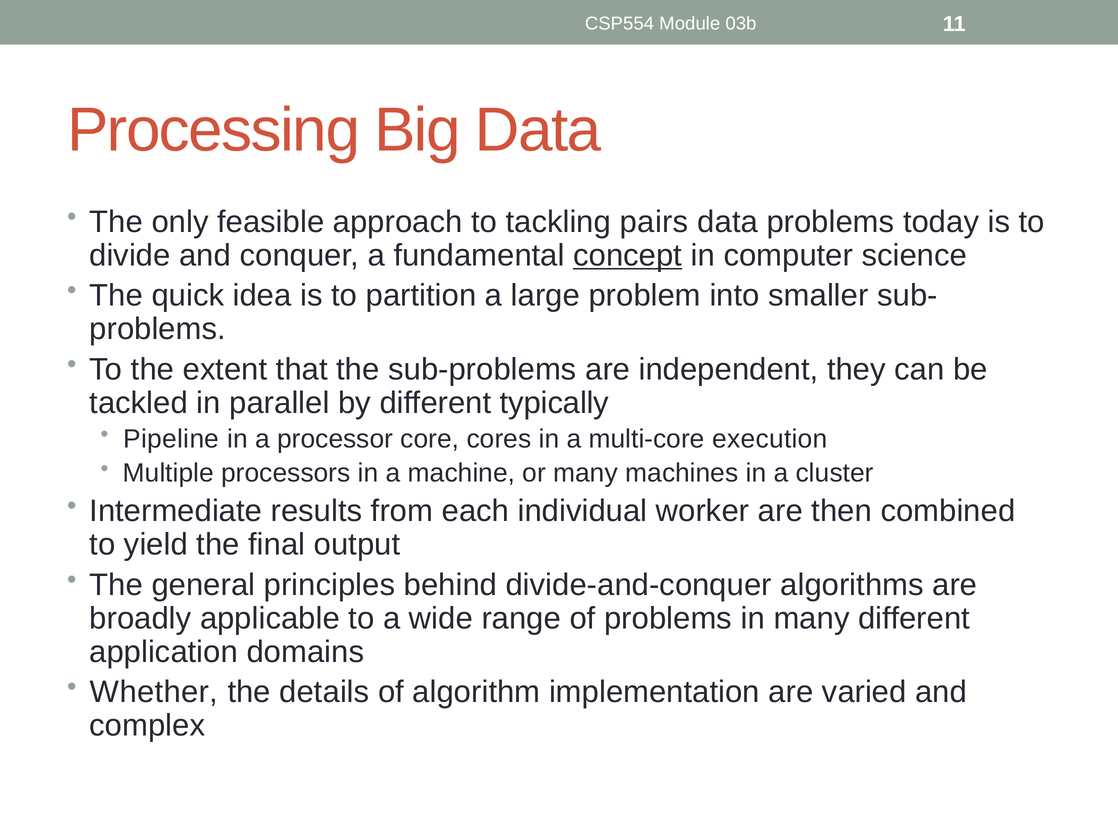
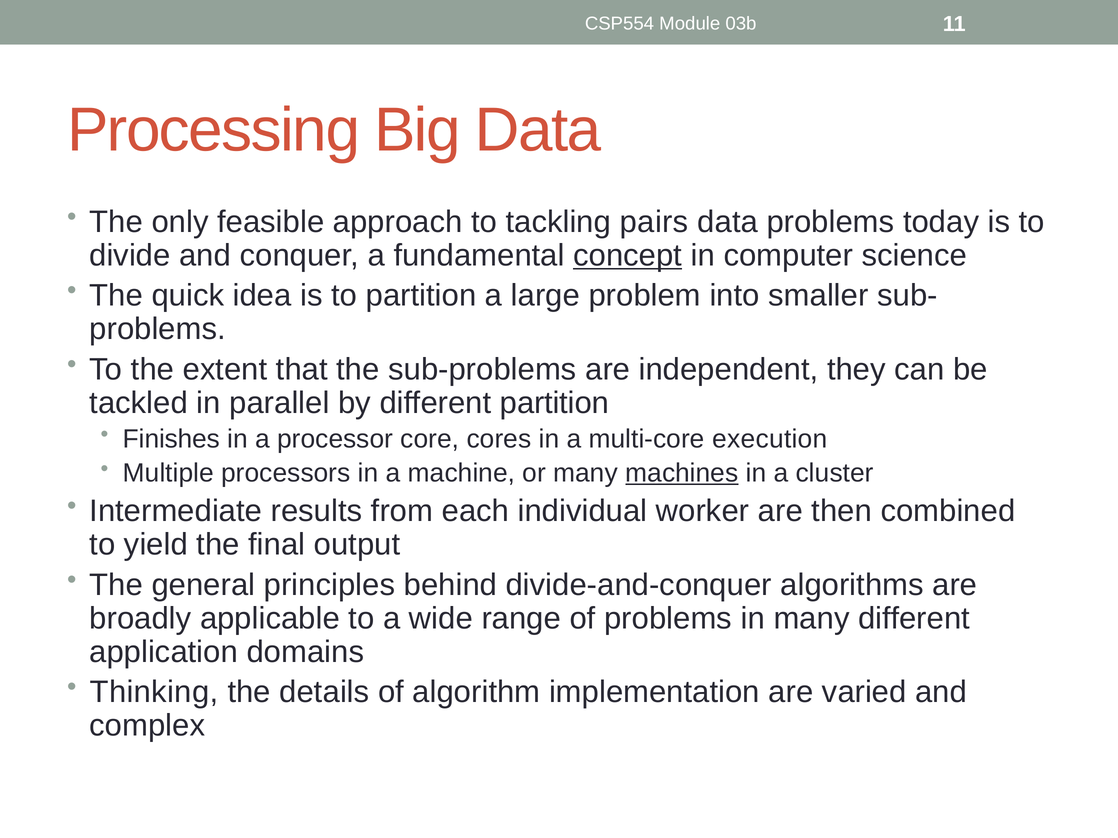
different typically: typically -> partition (554, 403)
Pipeline: Pipeline -> Finishes (171, 439)
machines underline: none -> present (682, 473)
Whether: Whether -> Thinking (154, 693)
